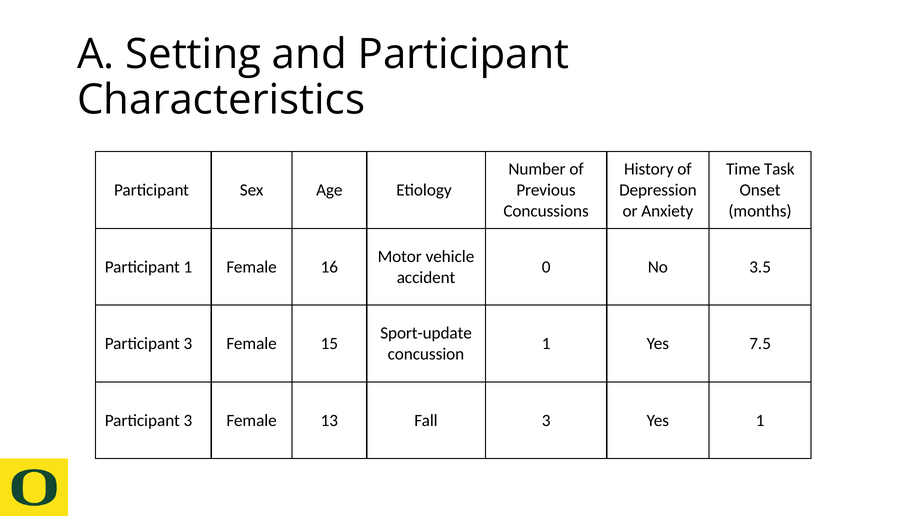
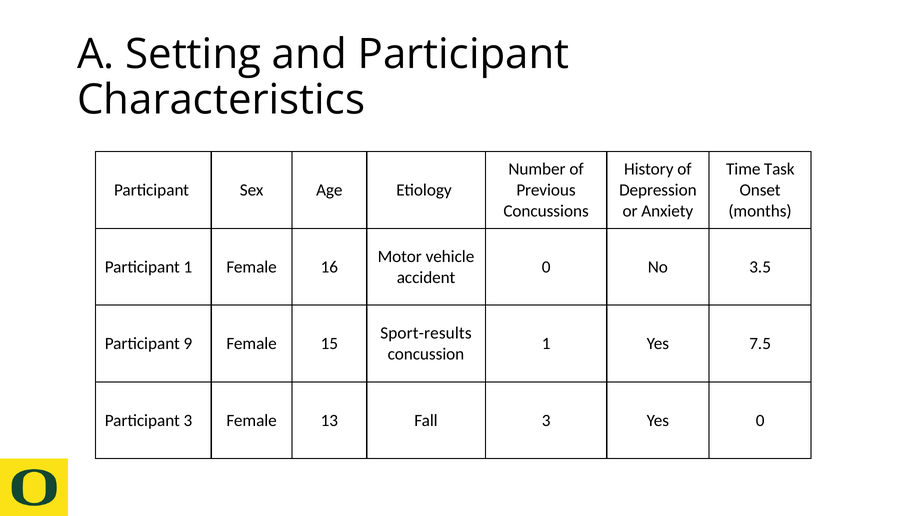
Sport-update: Sport-update -> Sport-results (426, 333)
3: 3 -> 9 (188, 344)
Yes 1: 1 -> 0 (760, 420)
